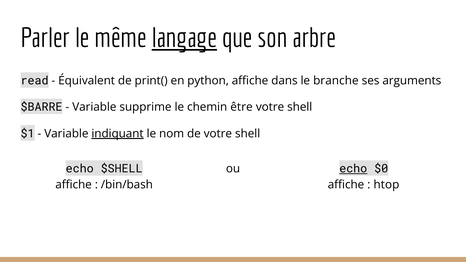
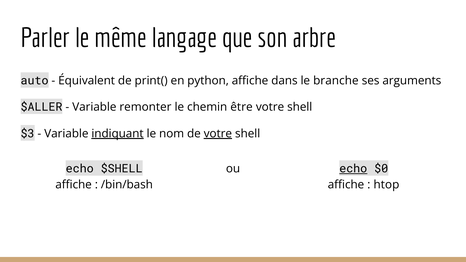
langage underline: present -> none (184, 38)
read: read -> auto (35, 81)
$BARRE: $BARRE -> $ALLER (42, 107)
supprime: supprime -> remonter (145, 107)
$1: $1 -> $3 (28, 134)
votre underline: none -> present (218, 134)
